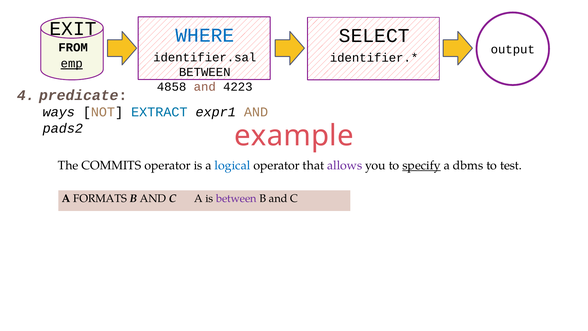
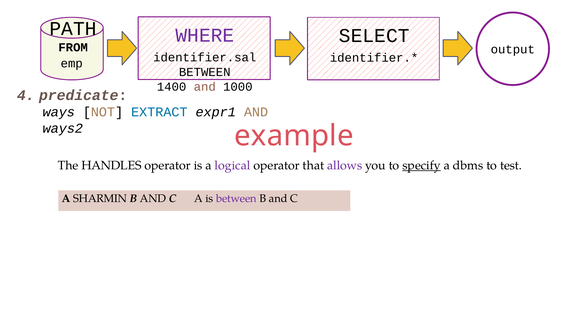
EXIT: EXIT -> PATH (73, 29)
WHERE colour: blue -> purple (205, 35)
emp underline: present -> none (72, 64)
4858: 4858 -> 1400 (172, 87)
4223: 4223 -> 1000 (238, 87)
pads2: pads2 -> ways2 (63, 128)
COMMITS: COMMITS -> HANDLES (111, 165)
logical colour: blue -> purple (233, 165)
FORMATS: FORMATS -> SHARMIN (100, 198)
